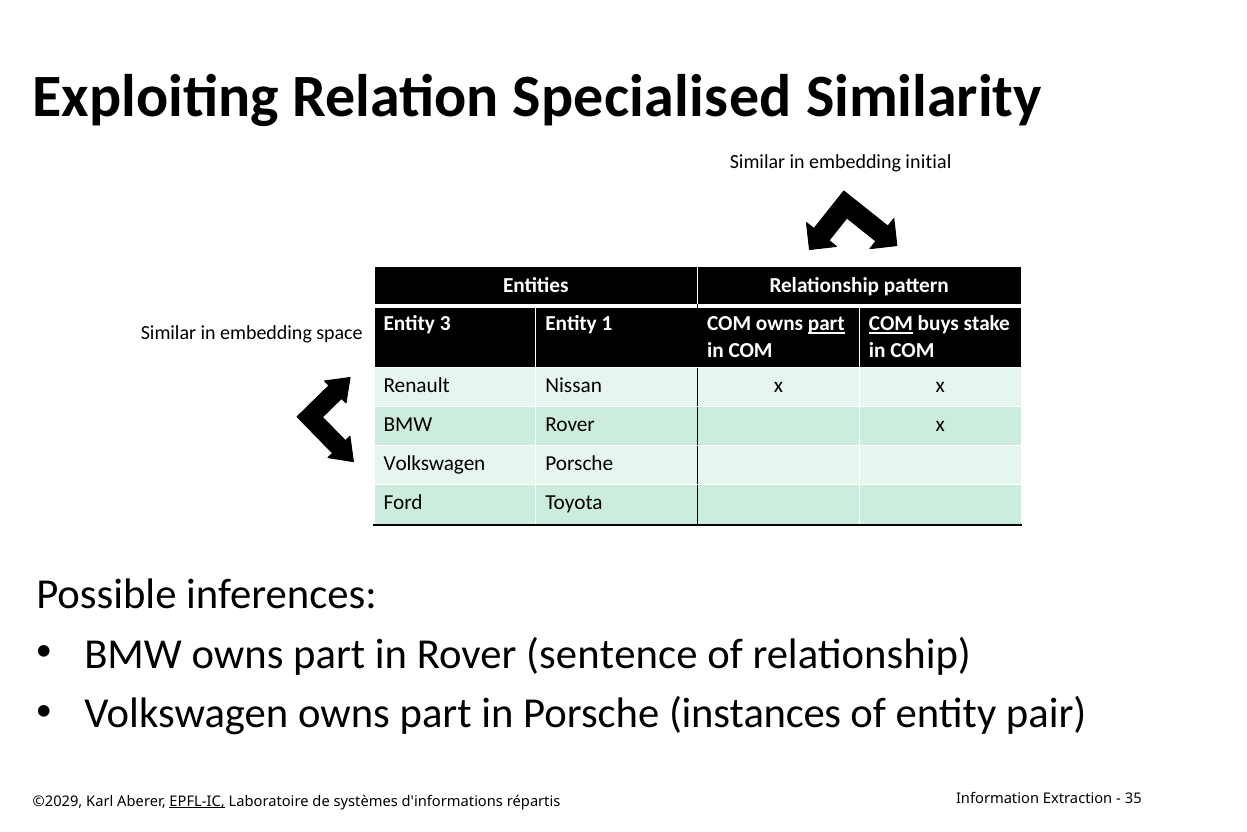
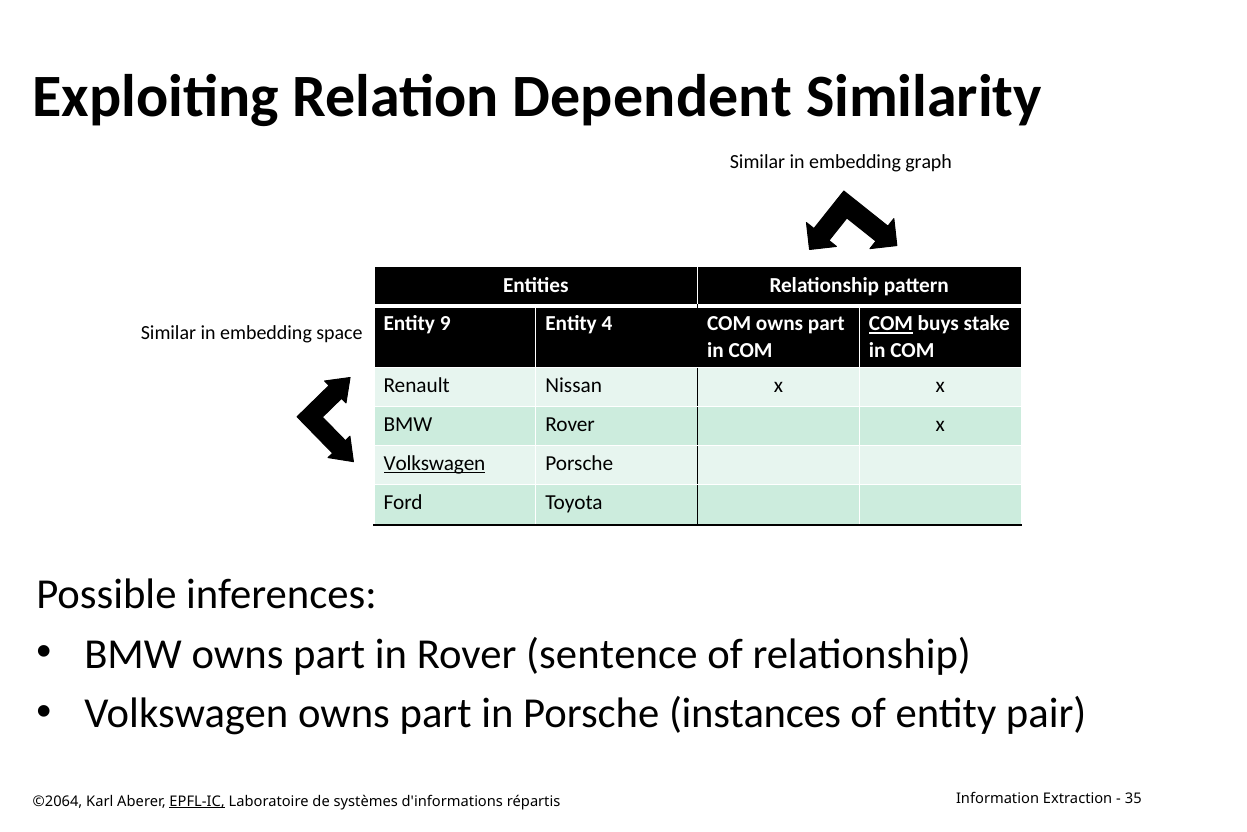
Specialised: Specialised -> Dependent (652, 97)
initial: initial -> graph (929, 162)
3: 3 -> 9 (445, 324)
1: 1 -> 4 (607, 324)
part underline: present -> none (826, 324)
Volkswagen underline: none -> present (435, 463)
©2029: ©2029 -> ©2064 (58, 801)
